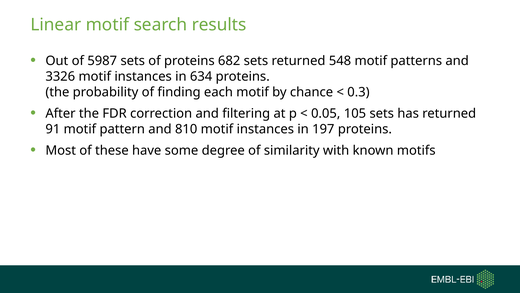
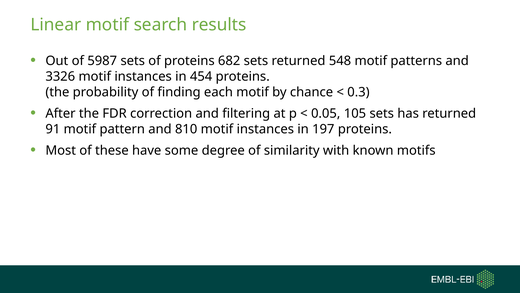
634: 634 -> 454 (201, 76)
